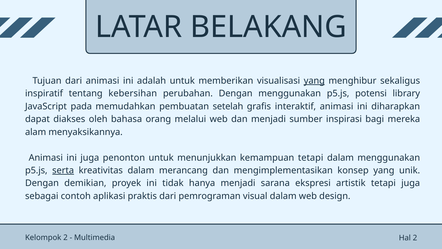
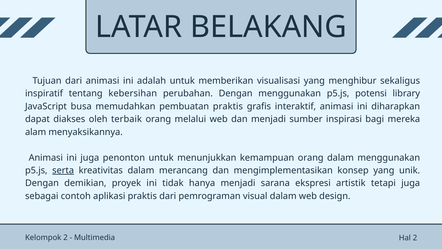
yang underline: present -> none (314, 81)
pada: pada -> busa (81, 106)
pembuatan setelah: setelah -> praktis (228, 106)
bahasa: bahasa -> terbaik (126, 119)
kemampuan tetapi: tetapi -> orang (311, 157)
